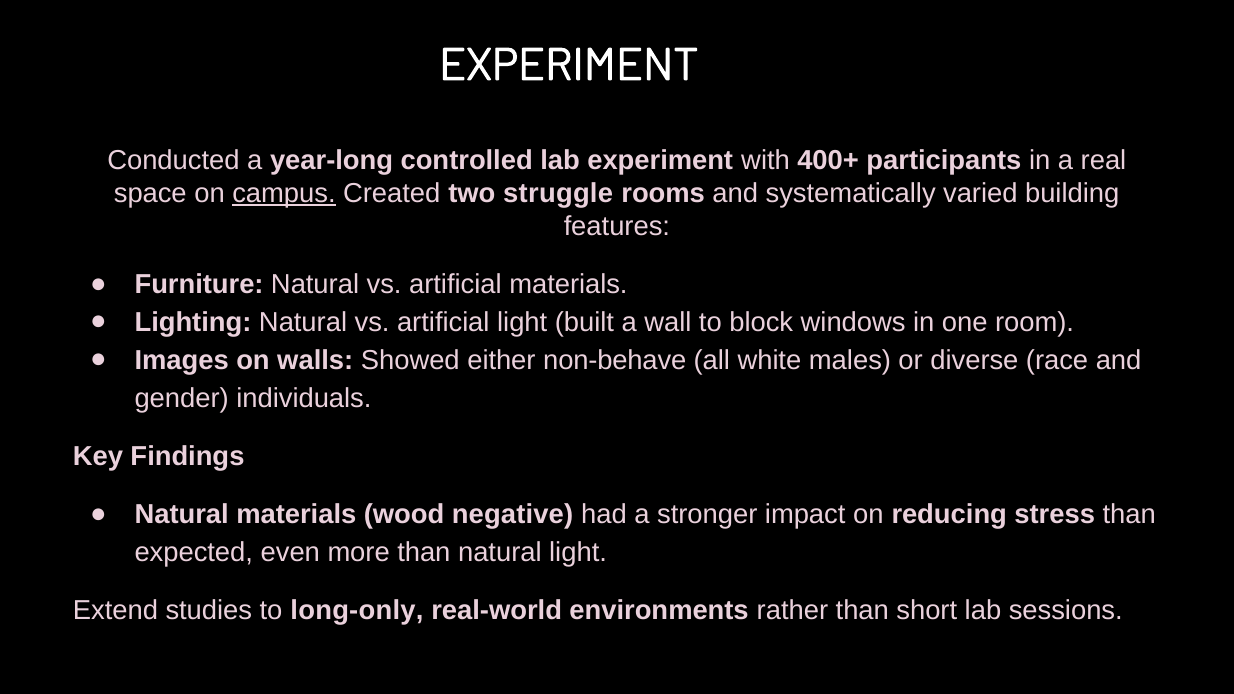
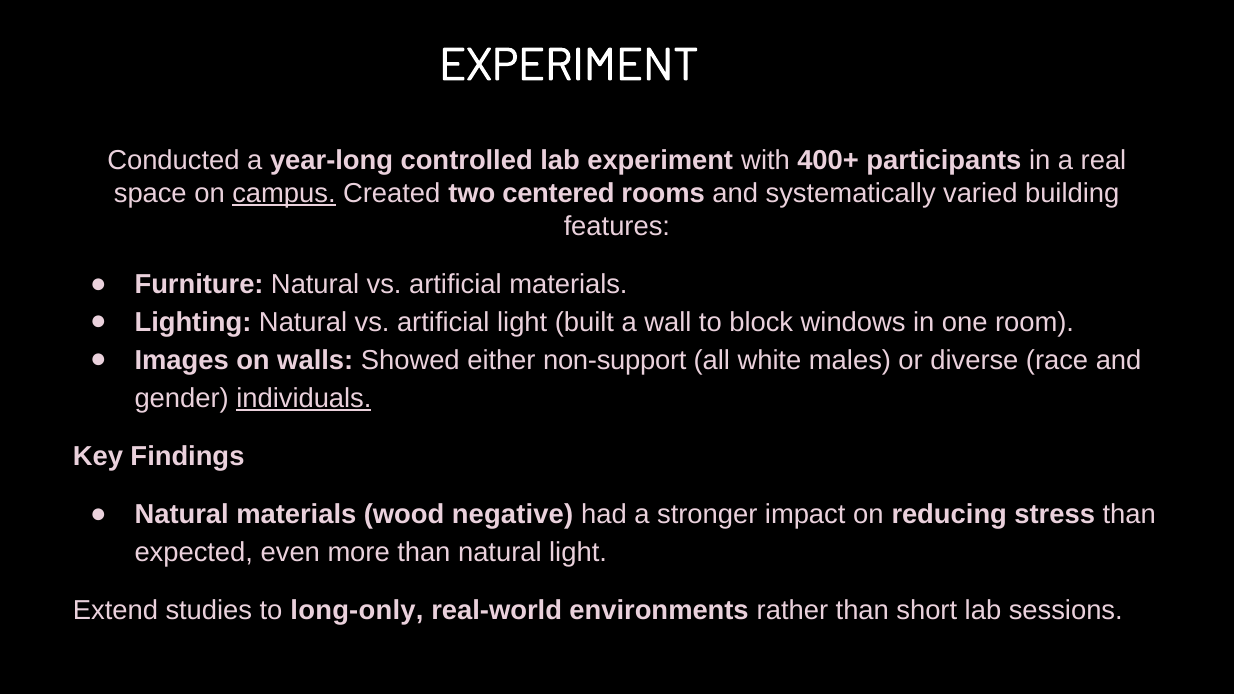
struggle: struggle -> centered (558, 193)
non-behave: non-behave -> non-support (615, 360)
individuals underline: none -> present (304, 398)
